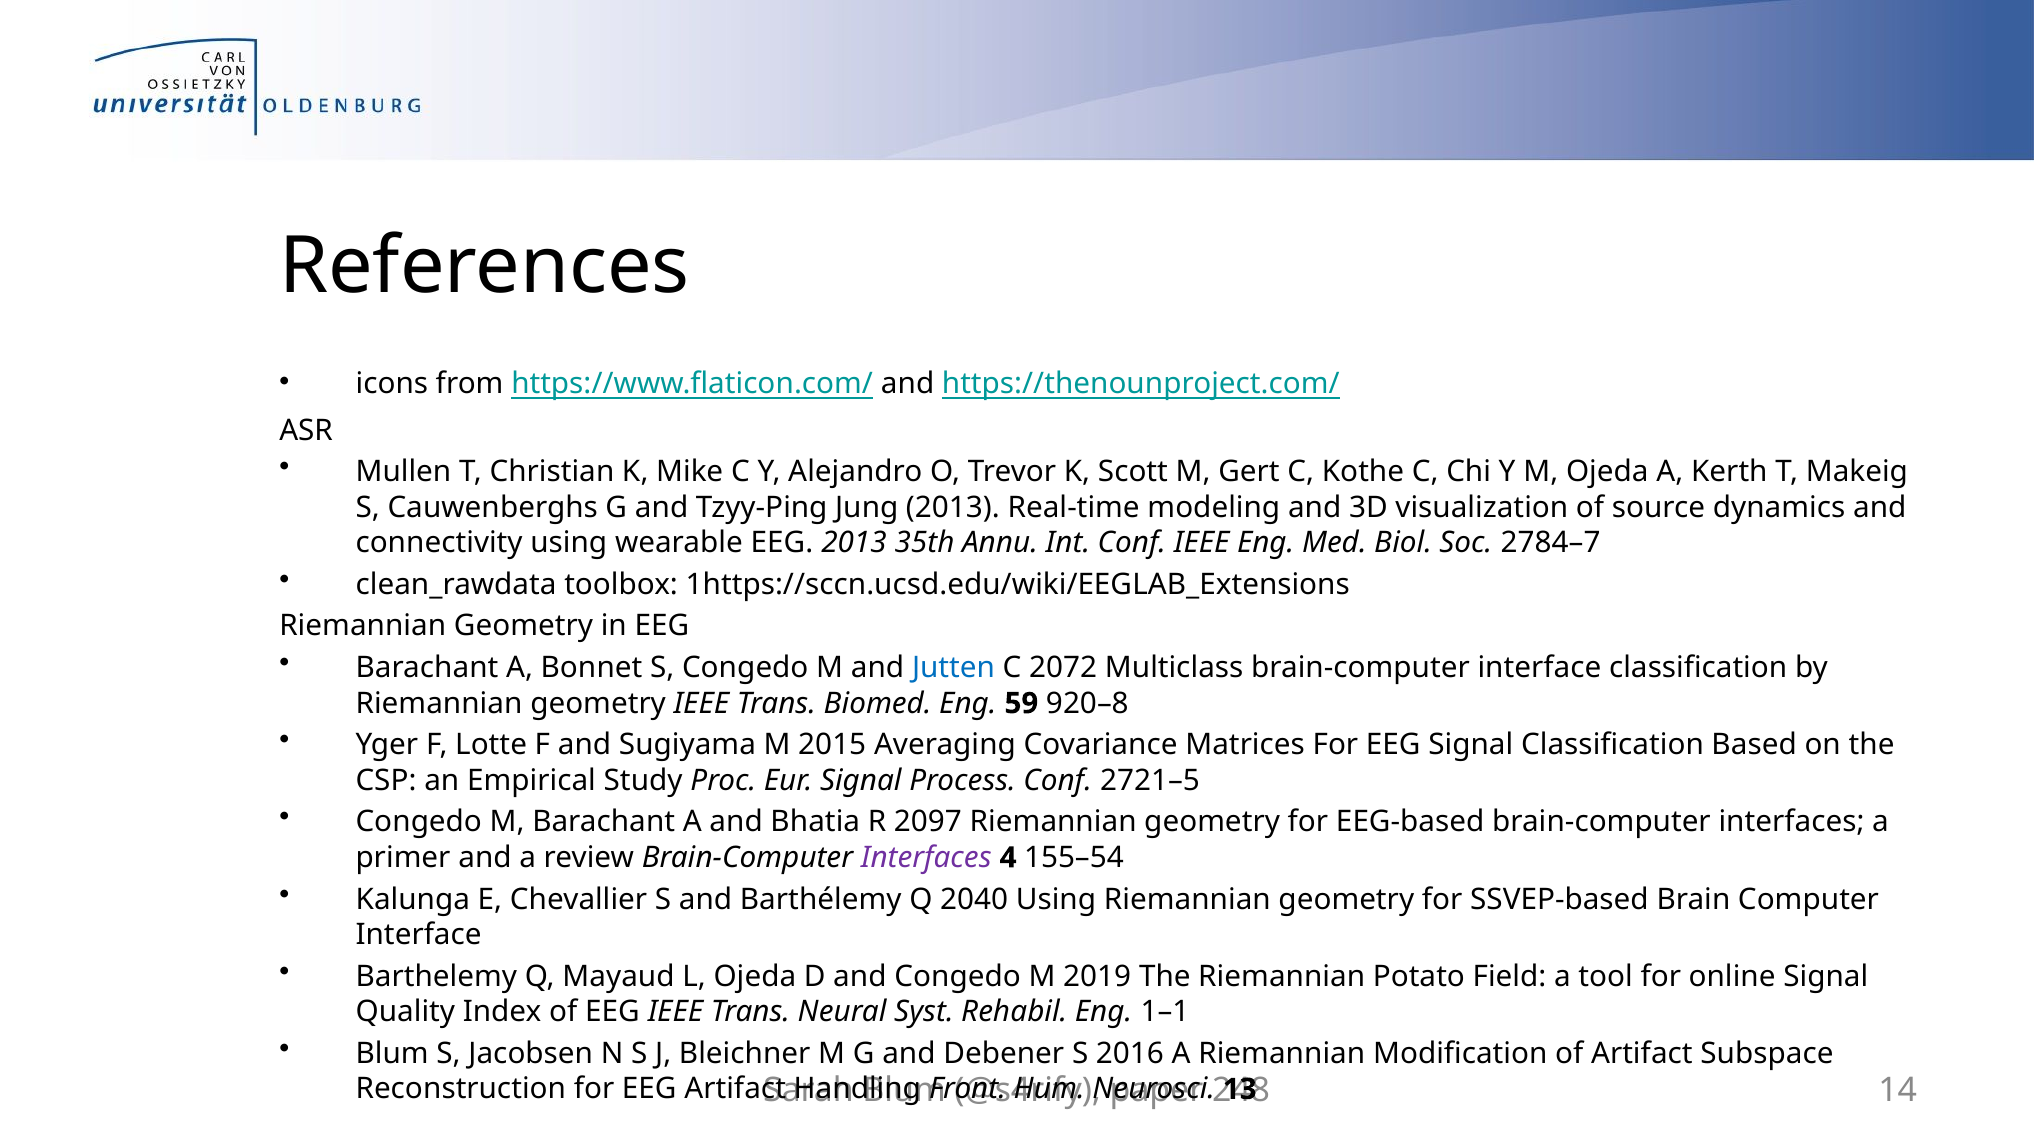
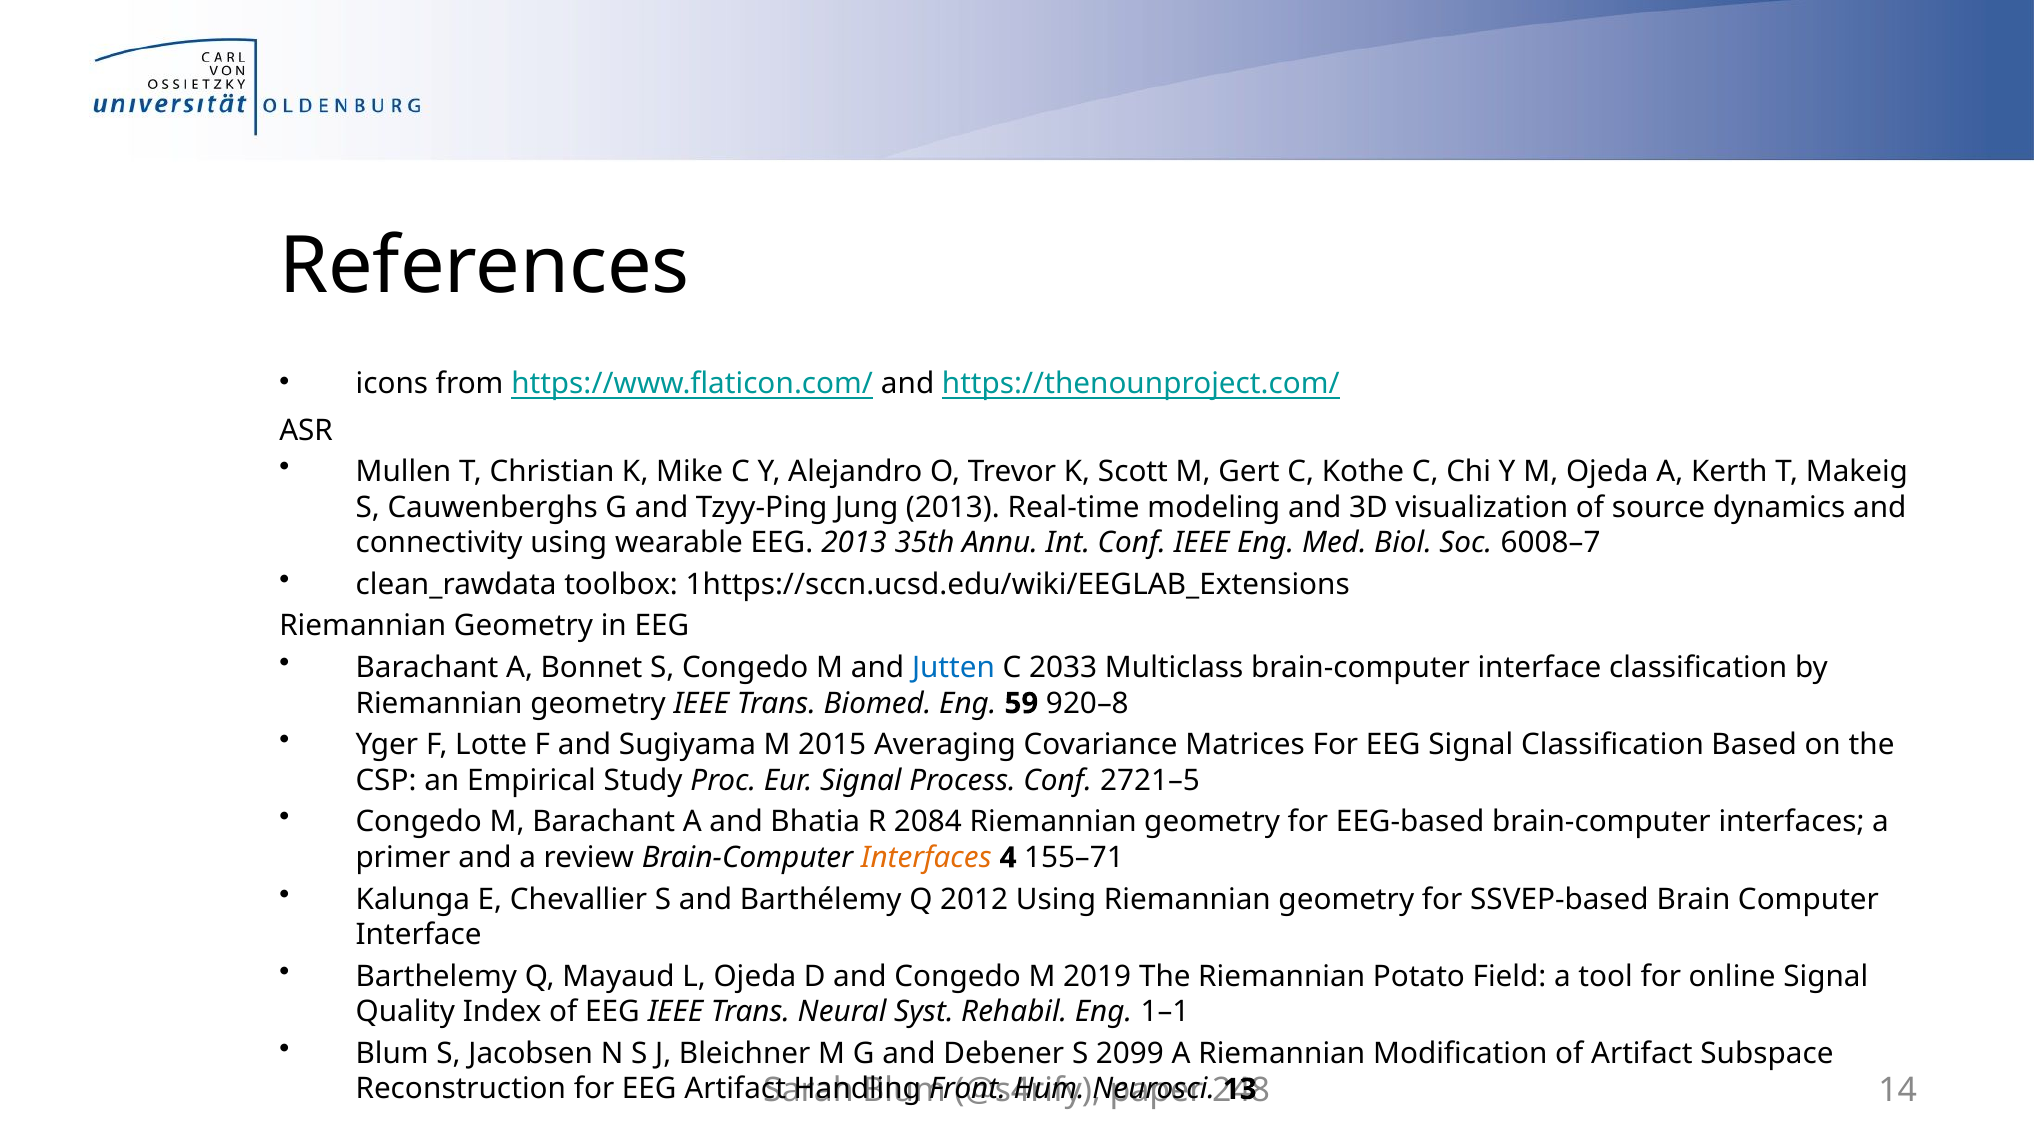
2784–7: 2784–7 -> 6008–7 (1551, 543)
2072: 2072 -> 2033 (1063, 668)
2097: 2097 -> 2084 (928, 822)
Interfaces colour: purple -> orange (926, 858)
155–54: 155–54 -> 155–71 (1074, 858)
2040: 2040 -> 2012 (974, 899)
2016: 2016 -> 2099 (1130, 1054)
